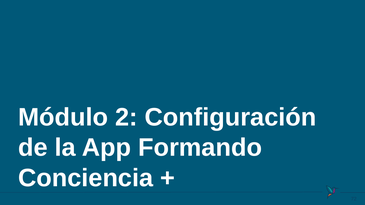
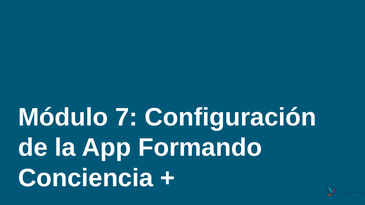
2: 2 -> 7 (126, 117)
